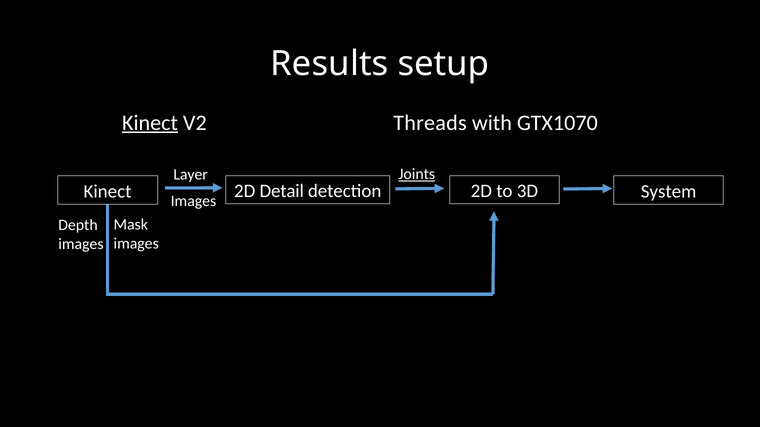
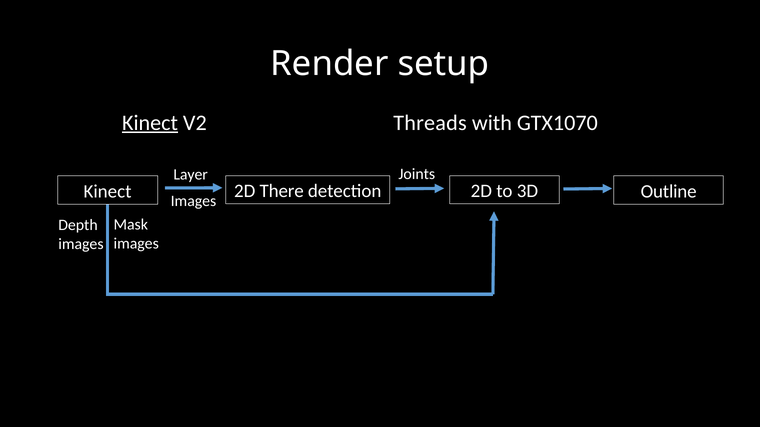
Results: Results -> Render (329, 64)
Joints underline: present -> none (417, 174)
System: System -> Outline (669, 191)
Detail: Detail -> There (282, 191)
